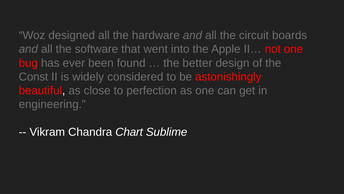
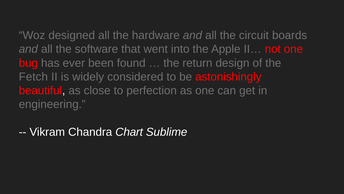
better: better -> return (197, 63)
Const: Const -> Fetch (33, 77)
